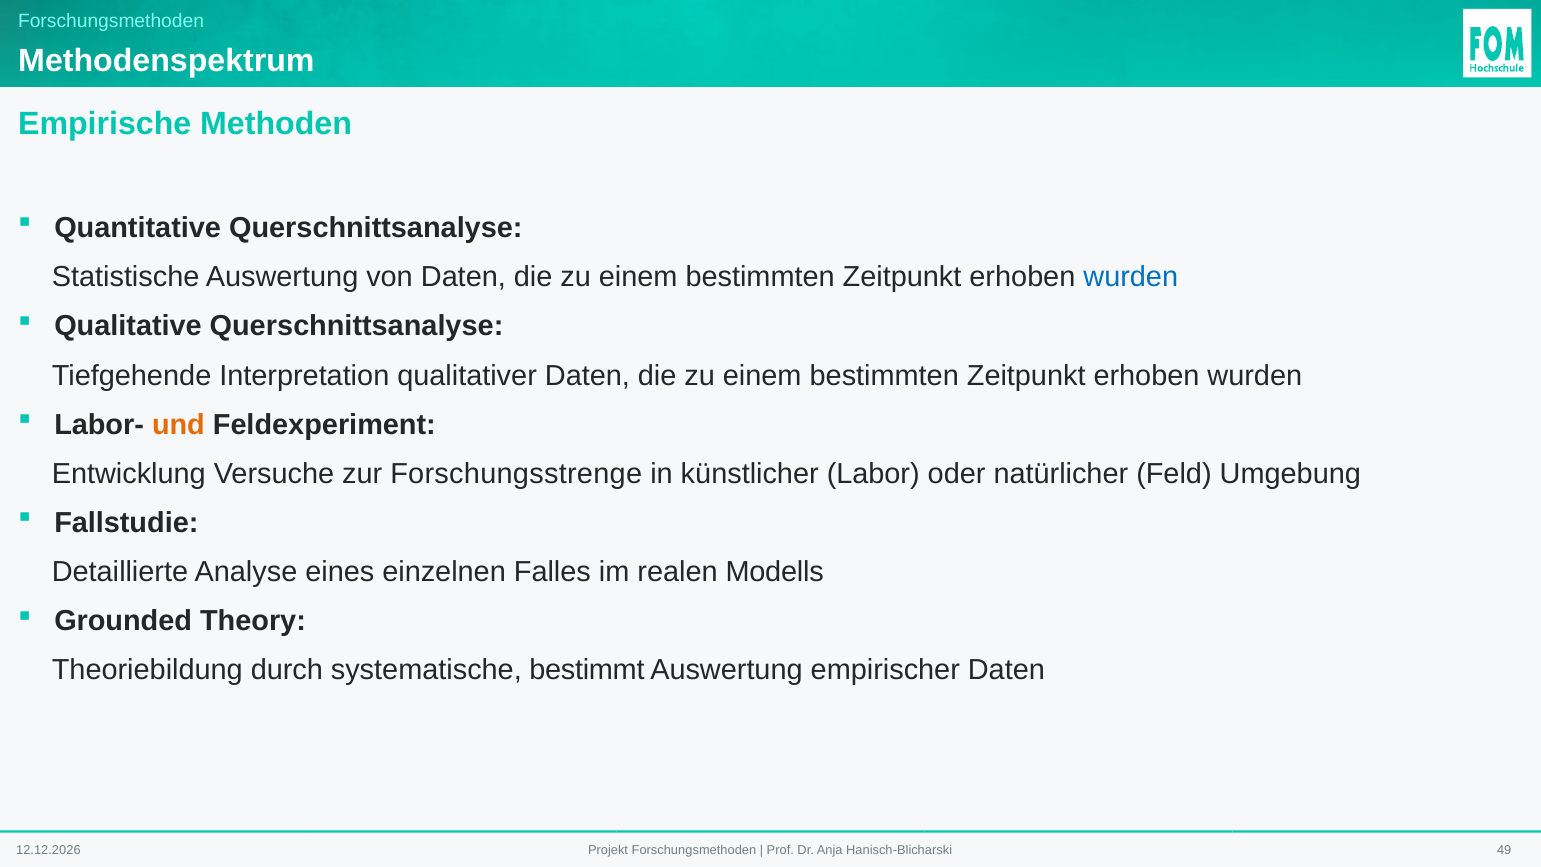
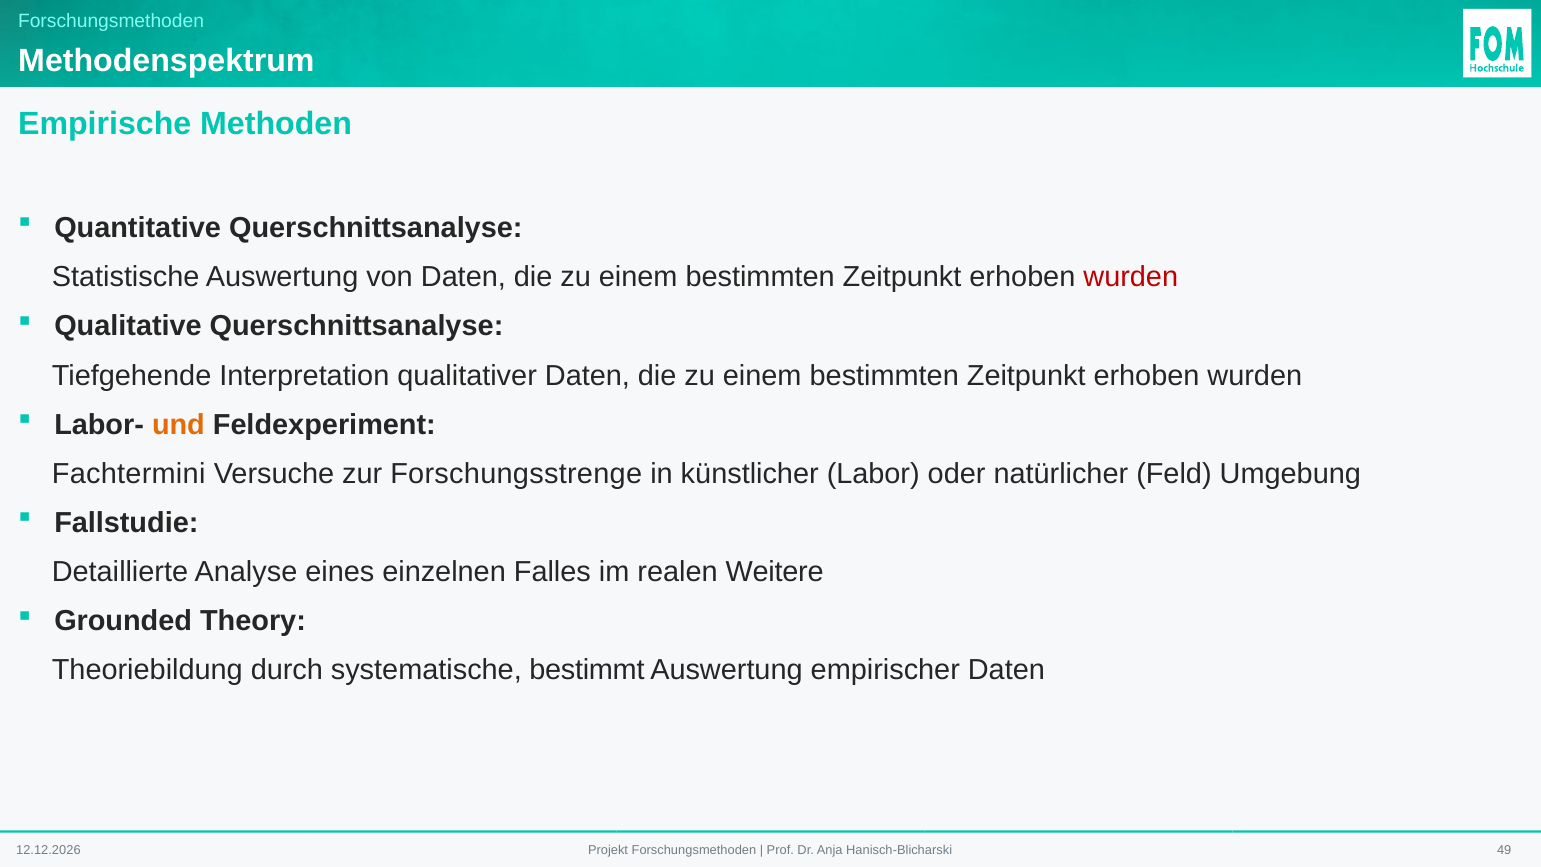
wurden colour: blue -> red (1131, 277)
Entwicklung: Entwicklung -> Fachtermini (129, 474)
Modells: Modells -> Weitere (775, 572)
